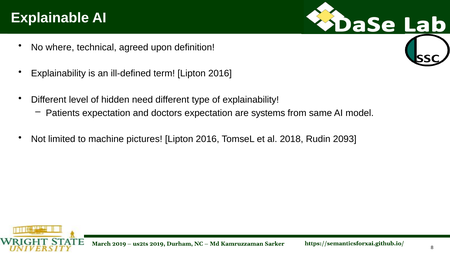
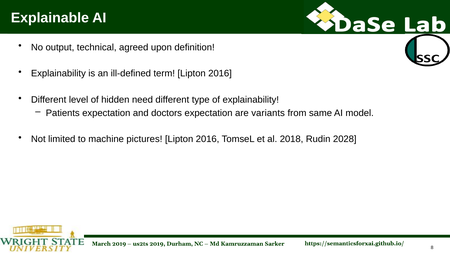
where: where -> output (60, 47)
systems: systems -> variants (268, 113)
2093: 2093 -> 2028 (345, 139)
